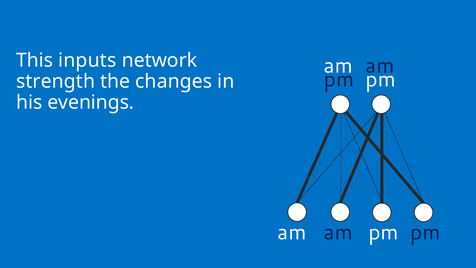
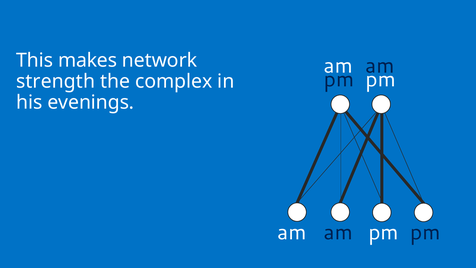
inputs: inputs -> makes (88, 60)
changes: changes -> complex (174, 81)
